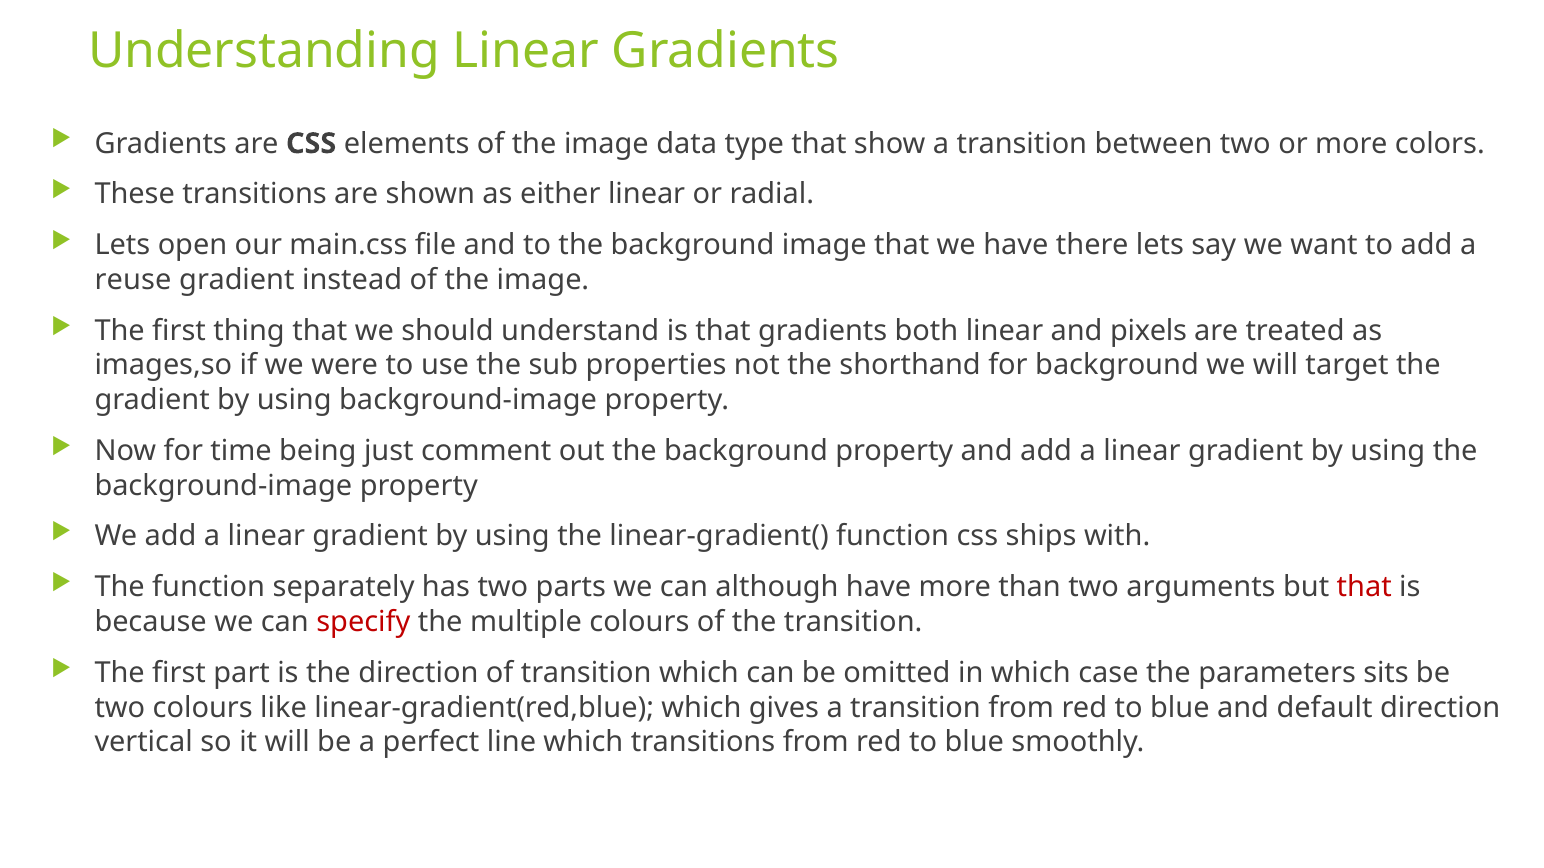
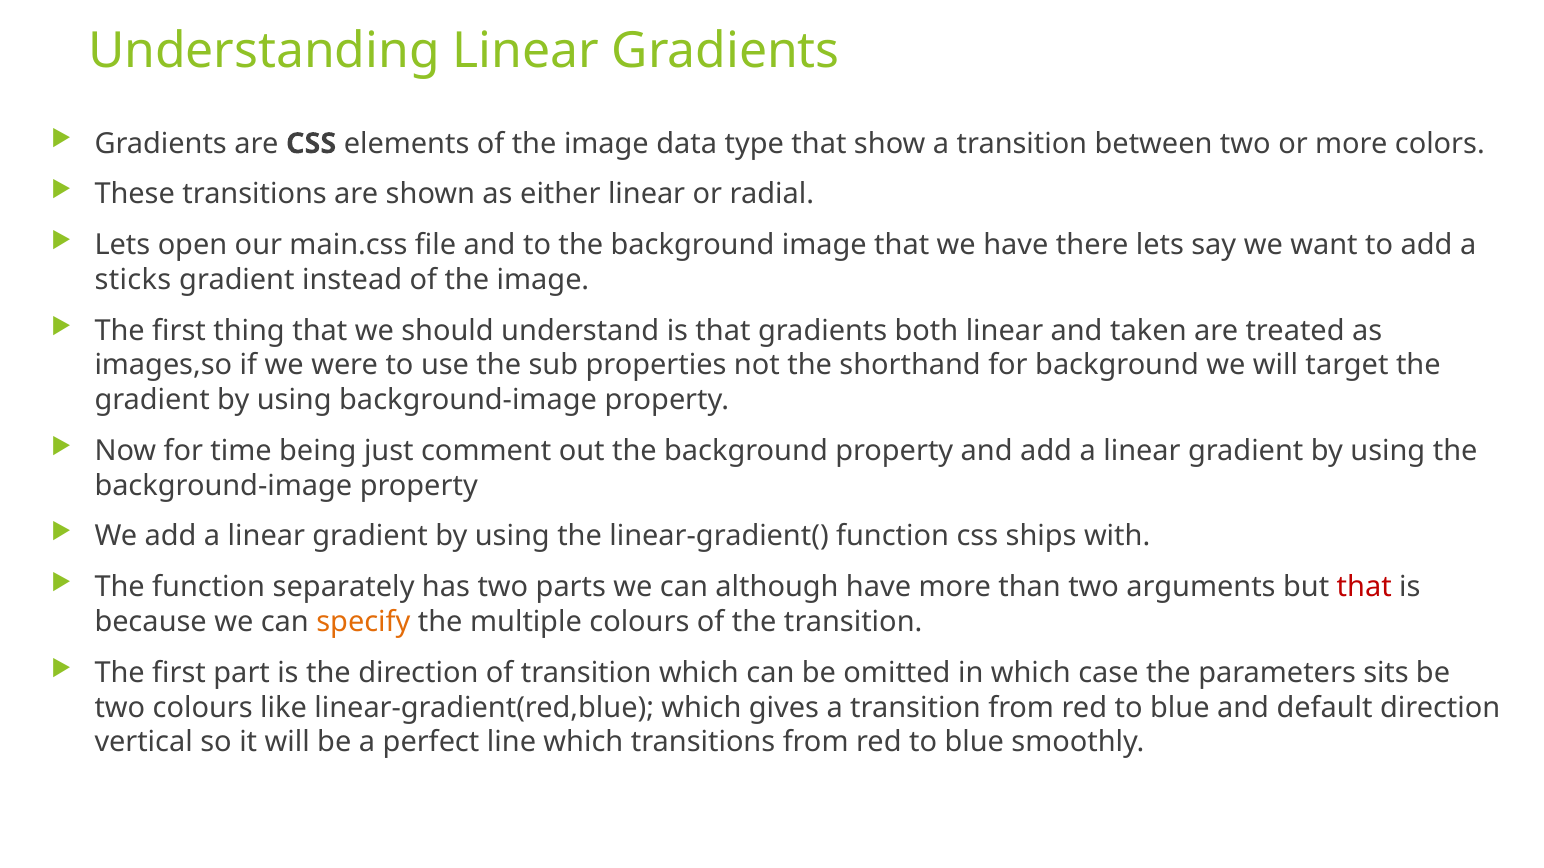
reuse: reuse -> sticks (133, 280)
pixels: pixels -> taken (1148, 331)
specify colour: red -> orange (363, 622)
